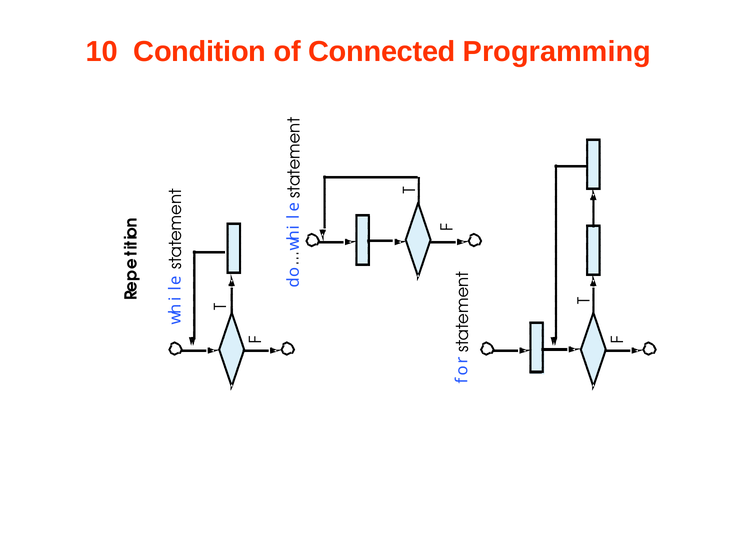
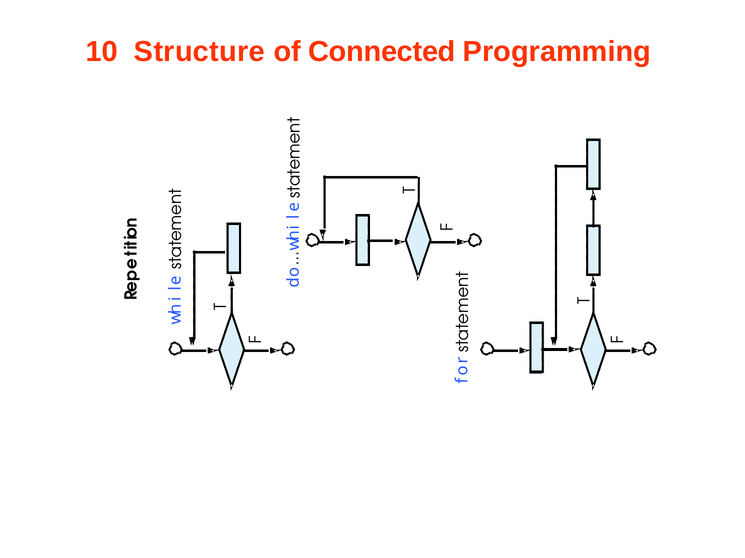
Condition: Condition -> Structure (199, 52)
